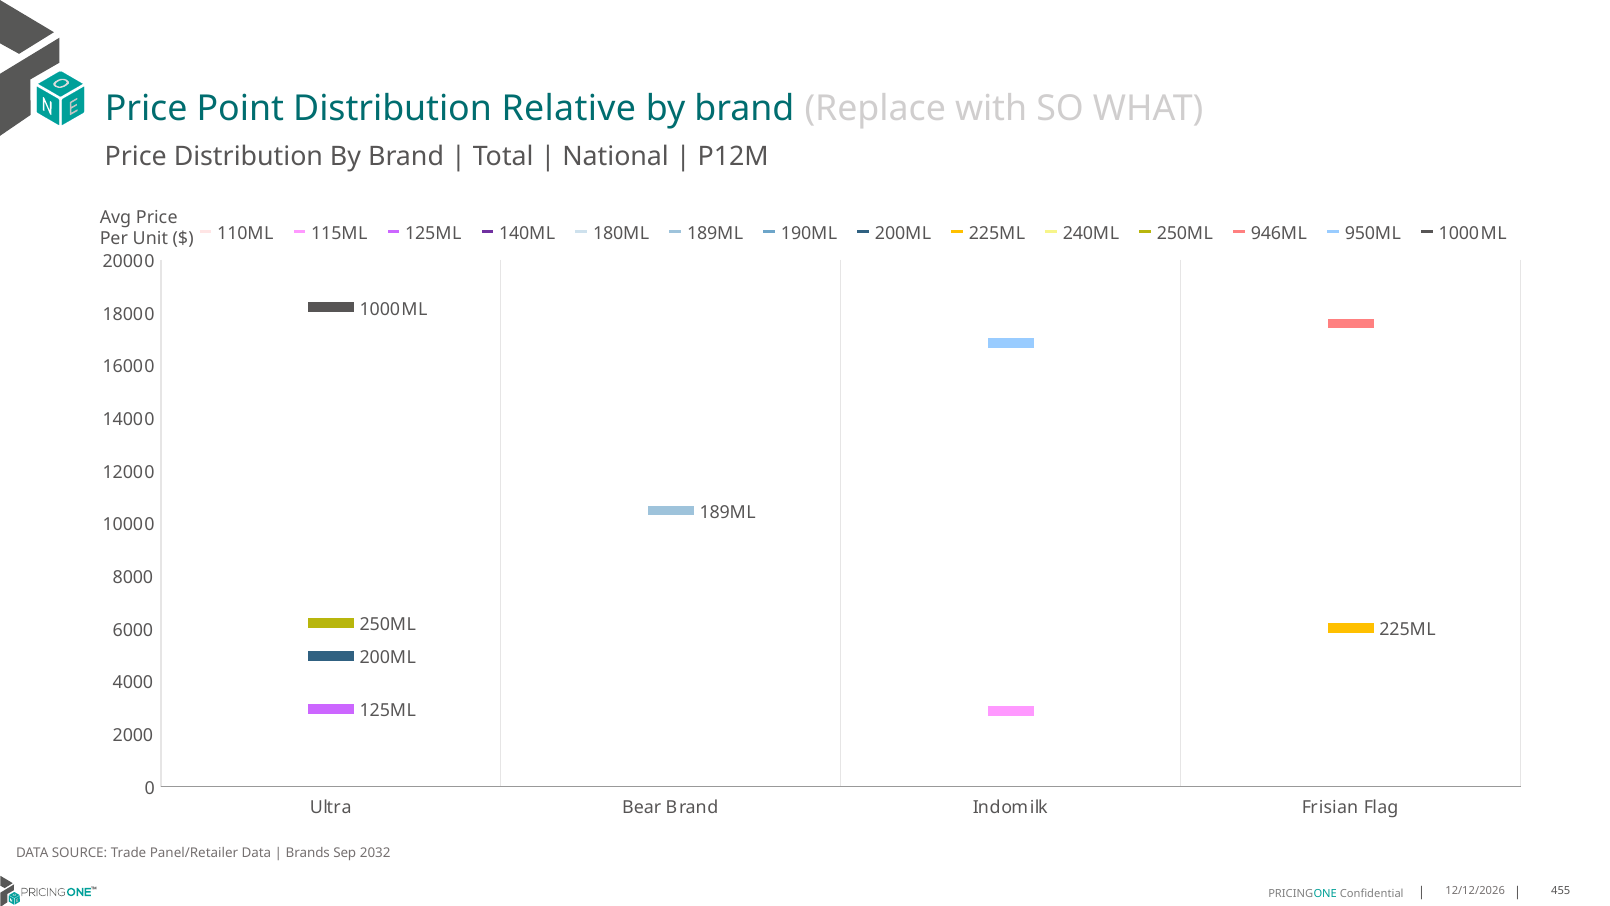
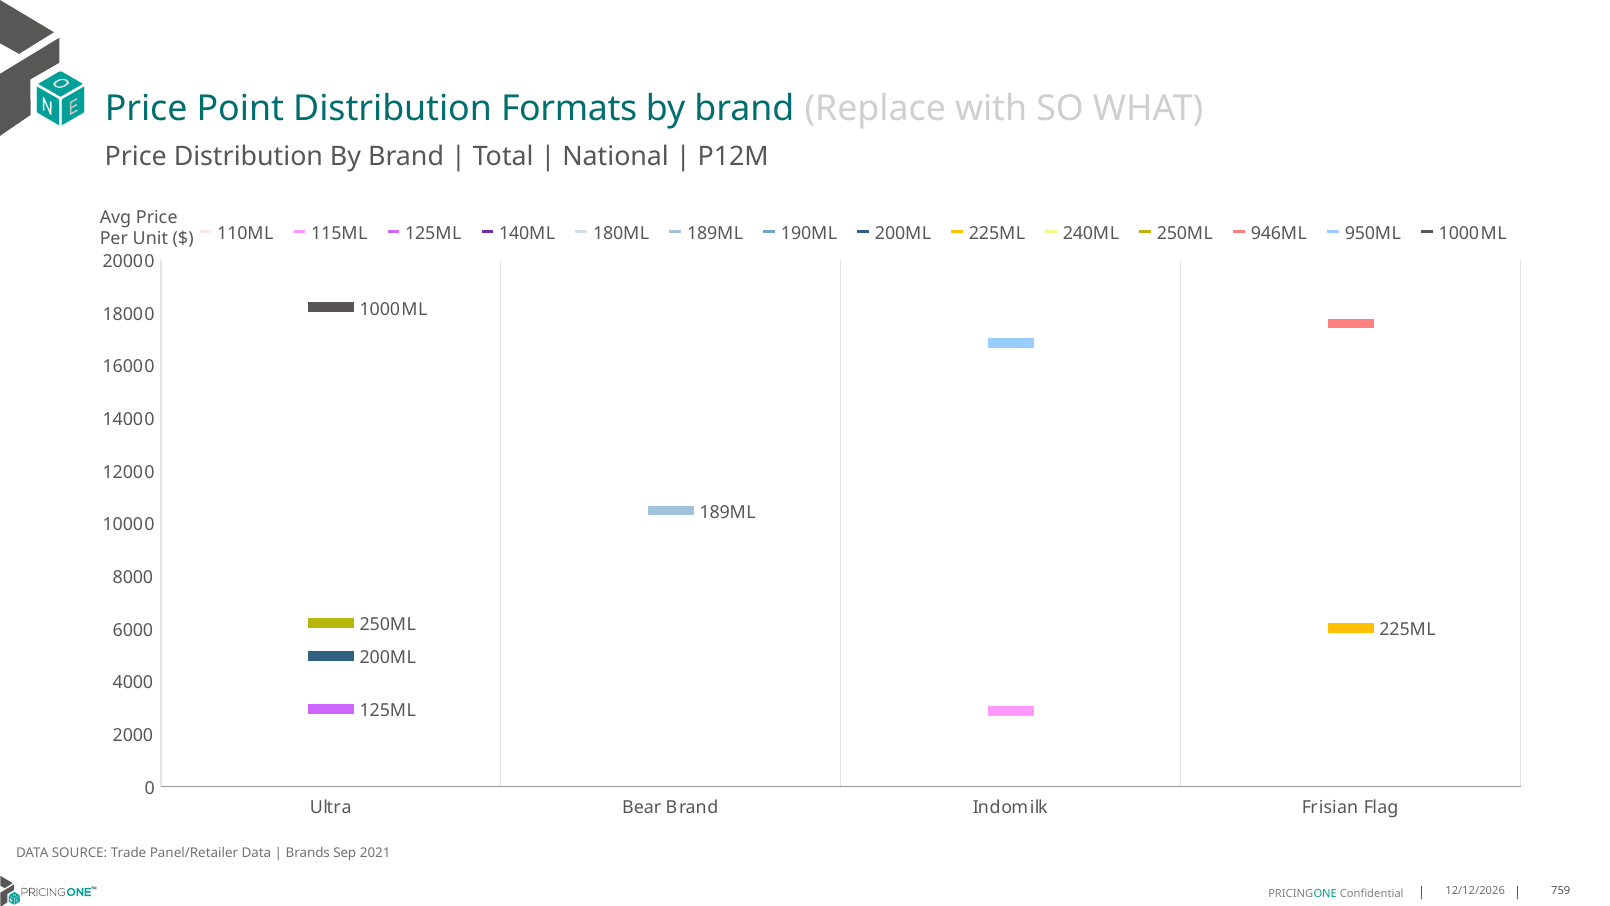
Relative: Relative -> Formats (569, 108)
2032: 2032 -> 2021 (375, 853)
455: 455 -> 759 (1561, 890)
